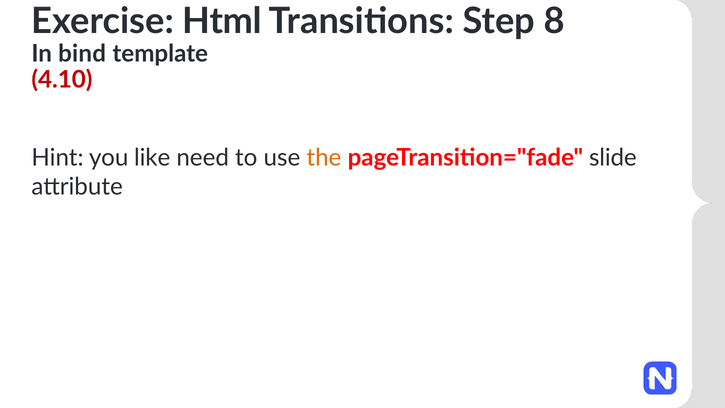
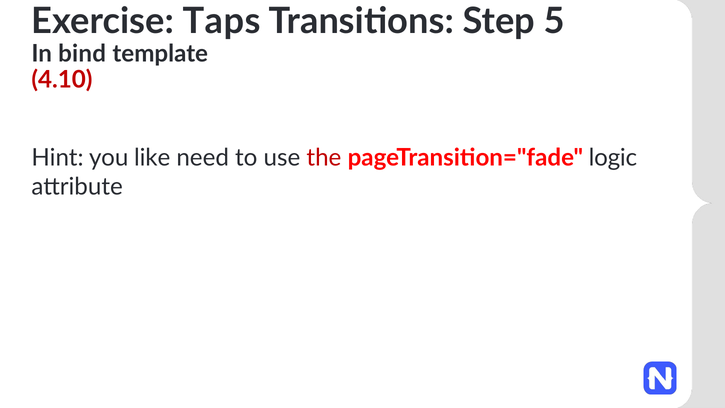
Html: Html -> Taps (222, 21)
8: 8 -> 5 (554, 21)
the colour: orange -> red (324, 158)
slide: slide -> logic (613, 158)
